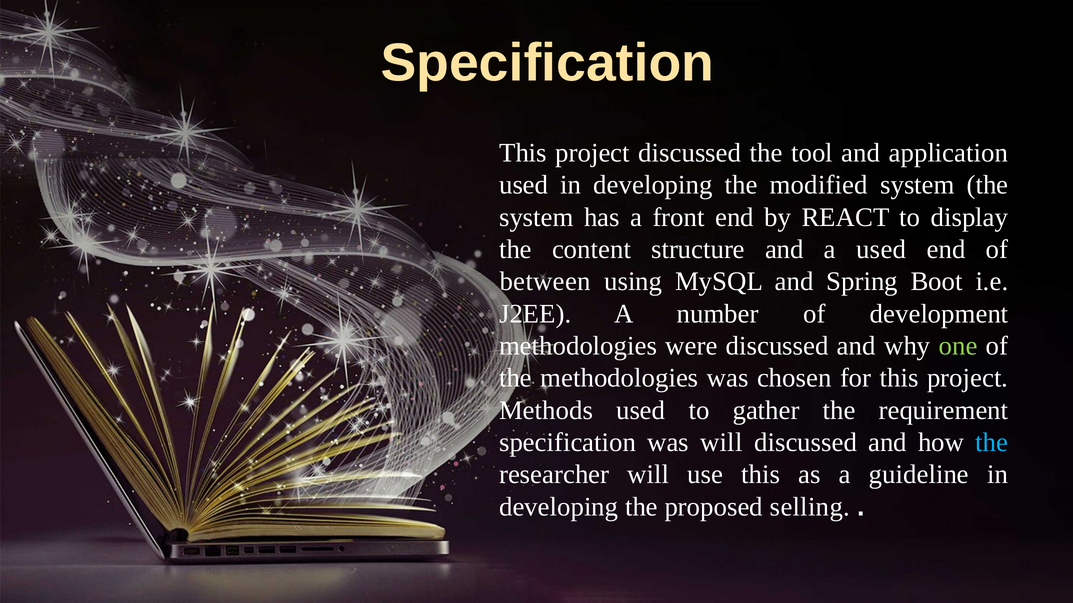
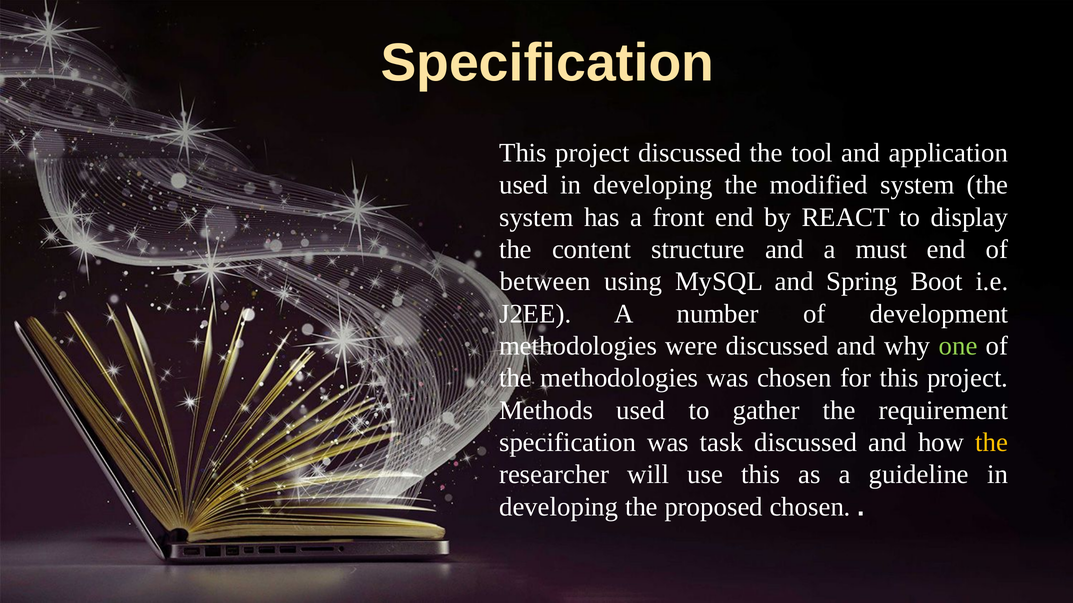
a used: used -> must (881, 250)
was will: will -> task (722, 443)
the colour: light blue -> yellow (992, 443)
proposed selling: selling -> chosen (810, 507)
